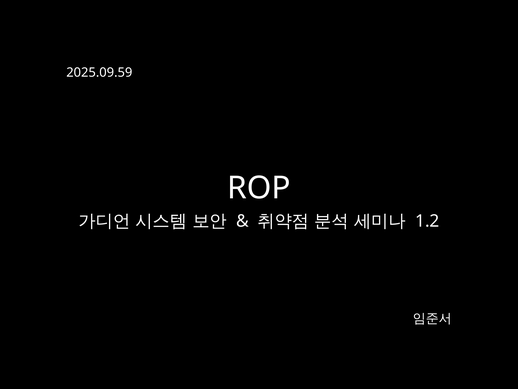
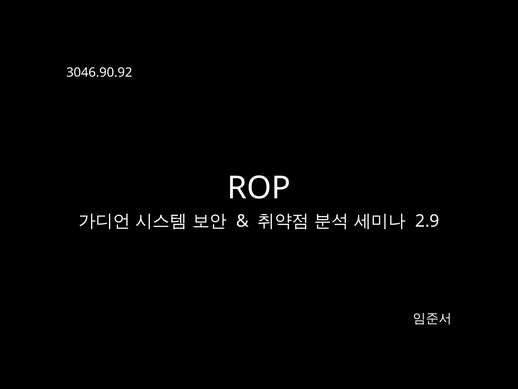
2025.09.59: 2025.09.59 -> 3046.90.92 (99, 72)
1.2: 1.2 -> 2.9 (427, 221)
